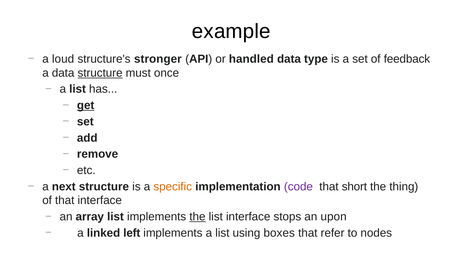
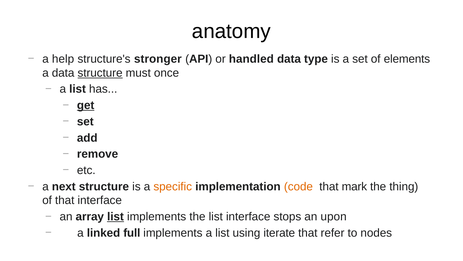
example: example -> anatomy (231, 31)
loud: loud -> help (63, 59)
feedback: feedback -> elements (407, 59)
code colour: purple -> orange (298, 186)
short: short -> mark (354, 186)
list underline: none -> present (115, 216)
the underline: present -> none (197, 216)
left: left -> full (132, 232)
boxes: boxes -> iterate (279, 232)
